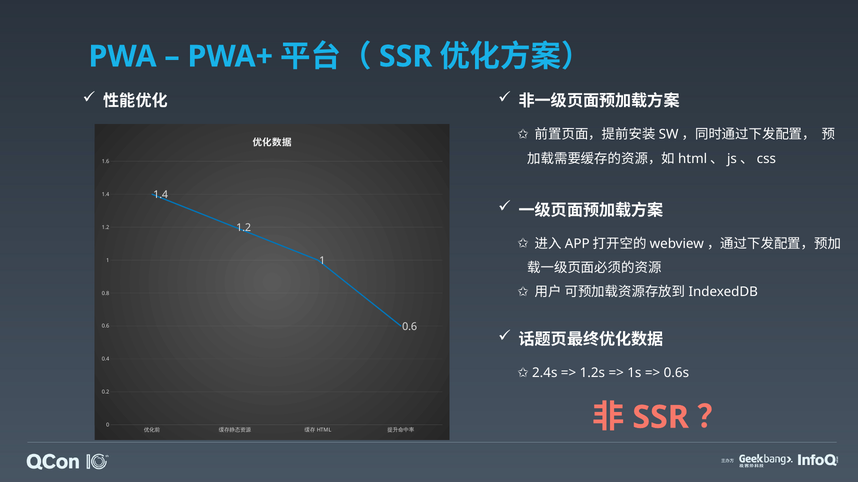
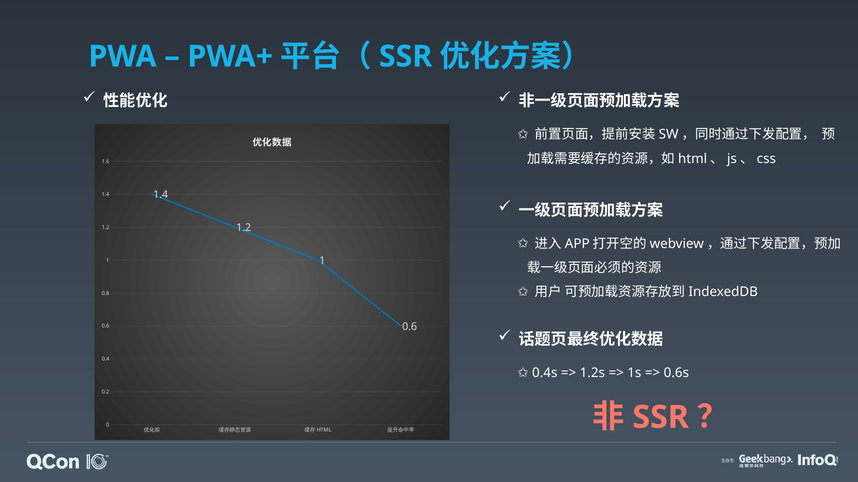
2.4s: 2.4s -> 0.4s (545, 373)
